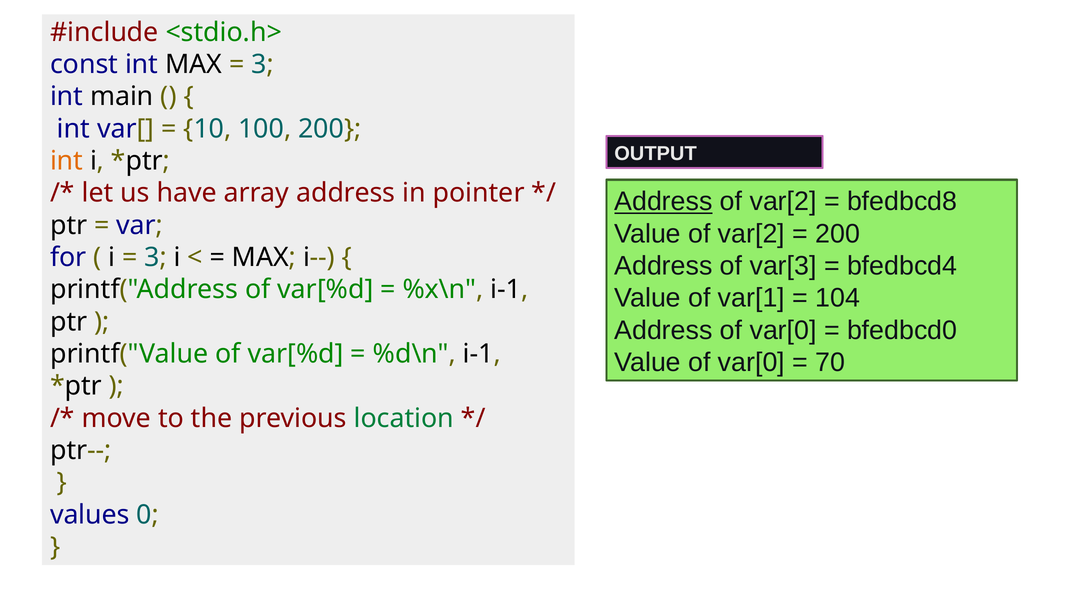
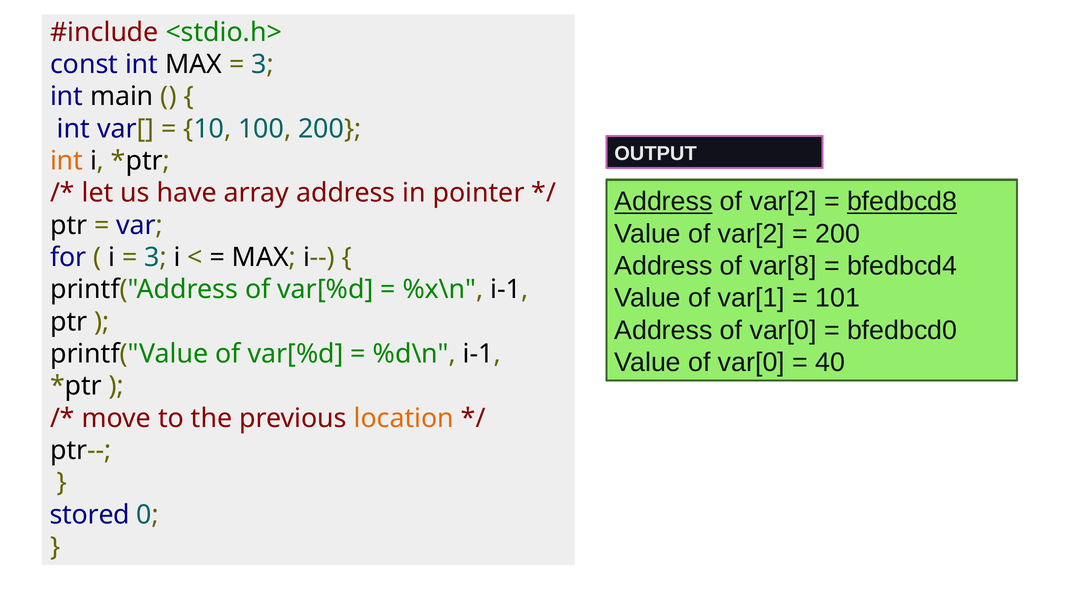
bfedbcd8 underline: none -> present (902, 201)
var[3: var[3 -> var[8 (783, 266)
104: 104 -> 101 (838, 298)
70: 70 -> 40 (830, 362)
location colour: green -> orange (404, 418)
values: values -> stored (90, 514)
